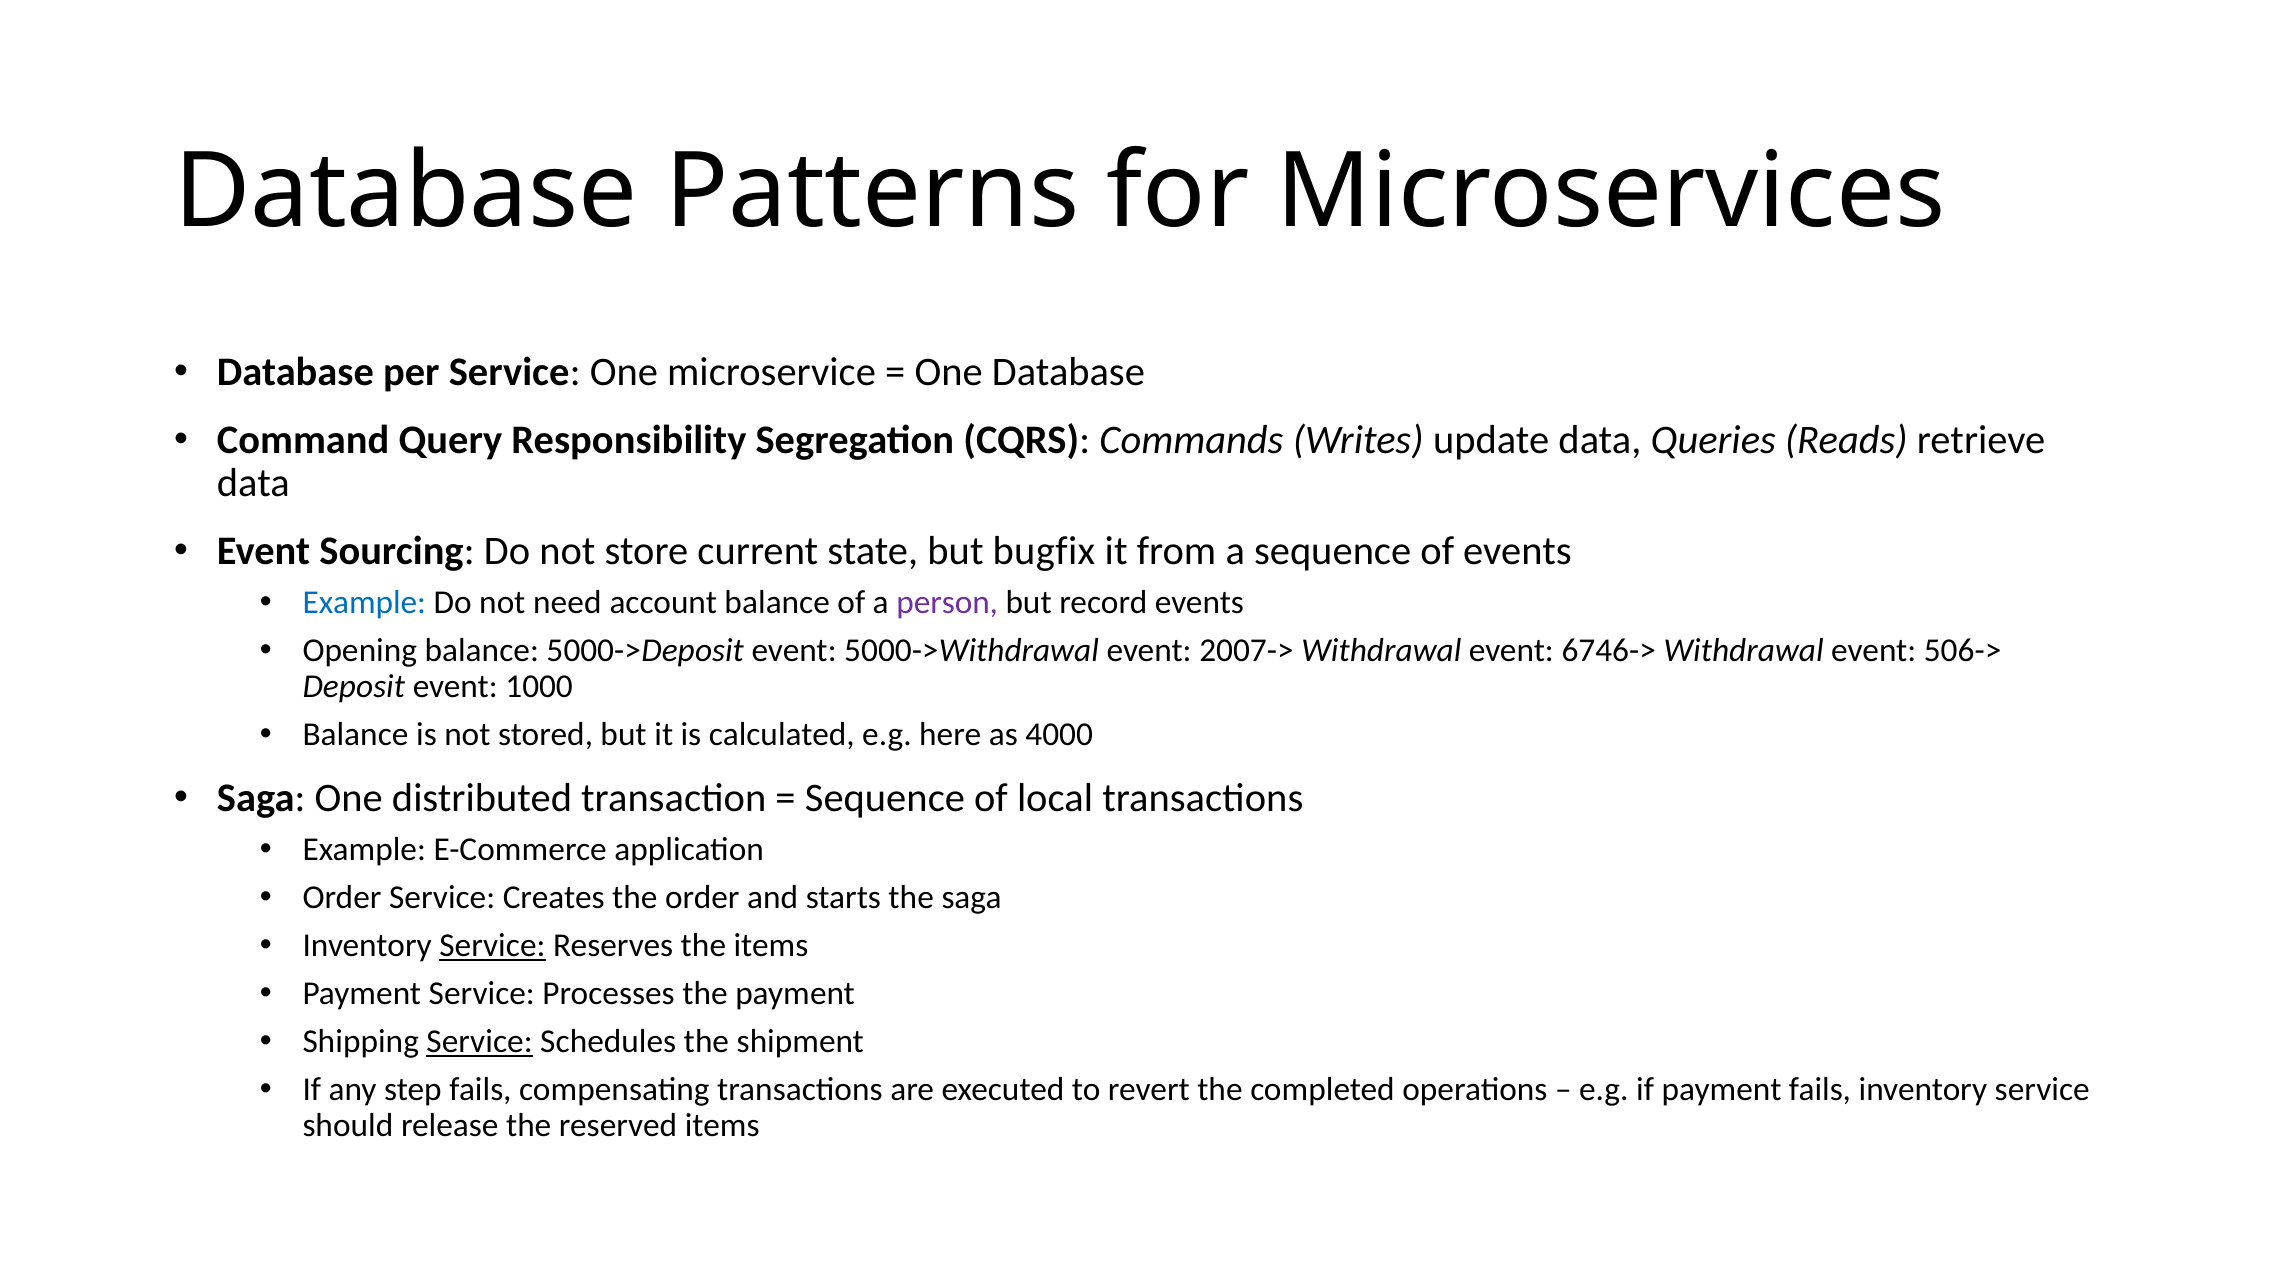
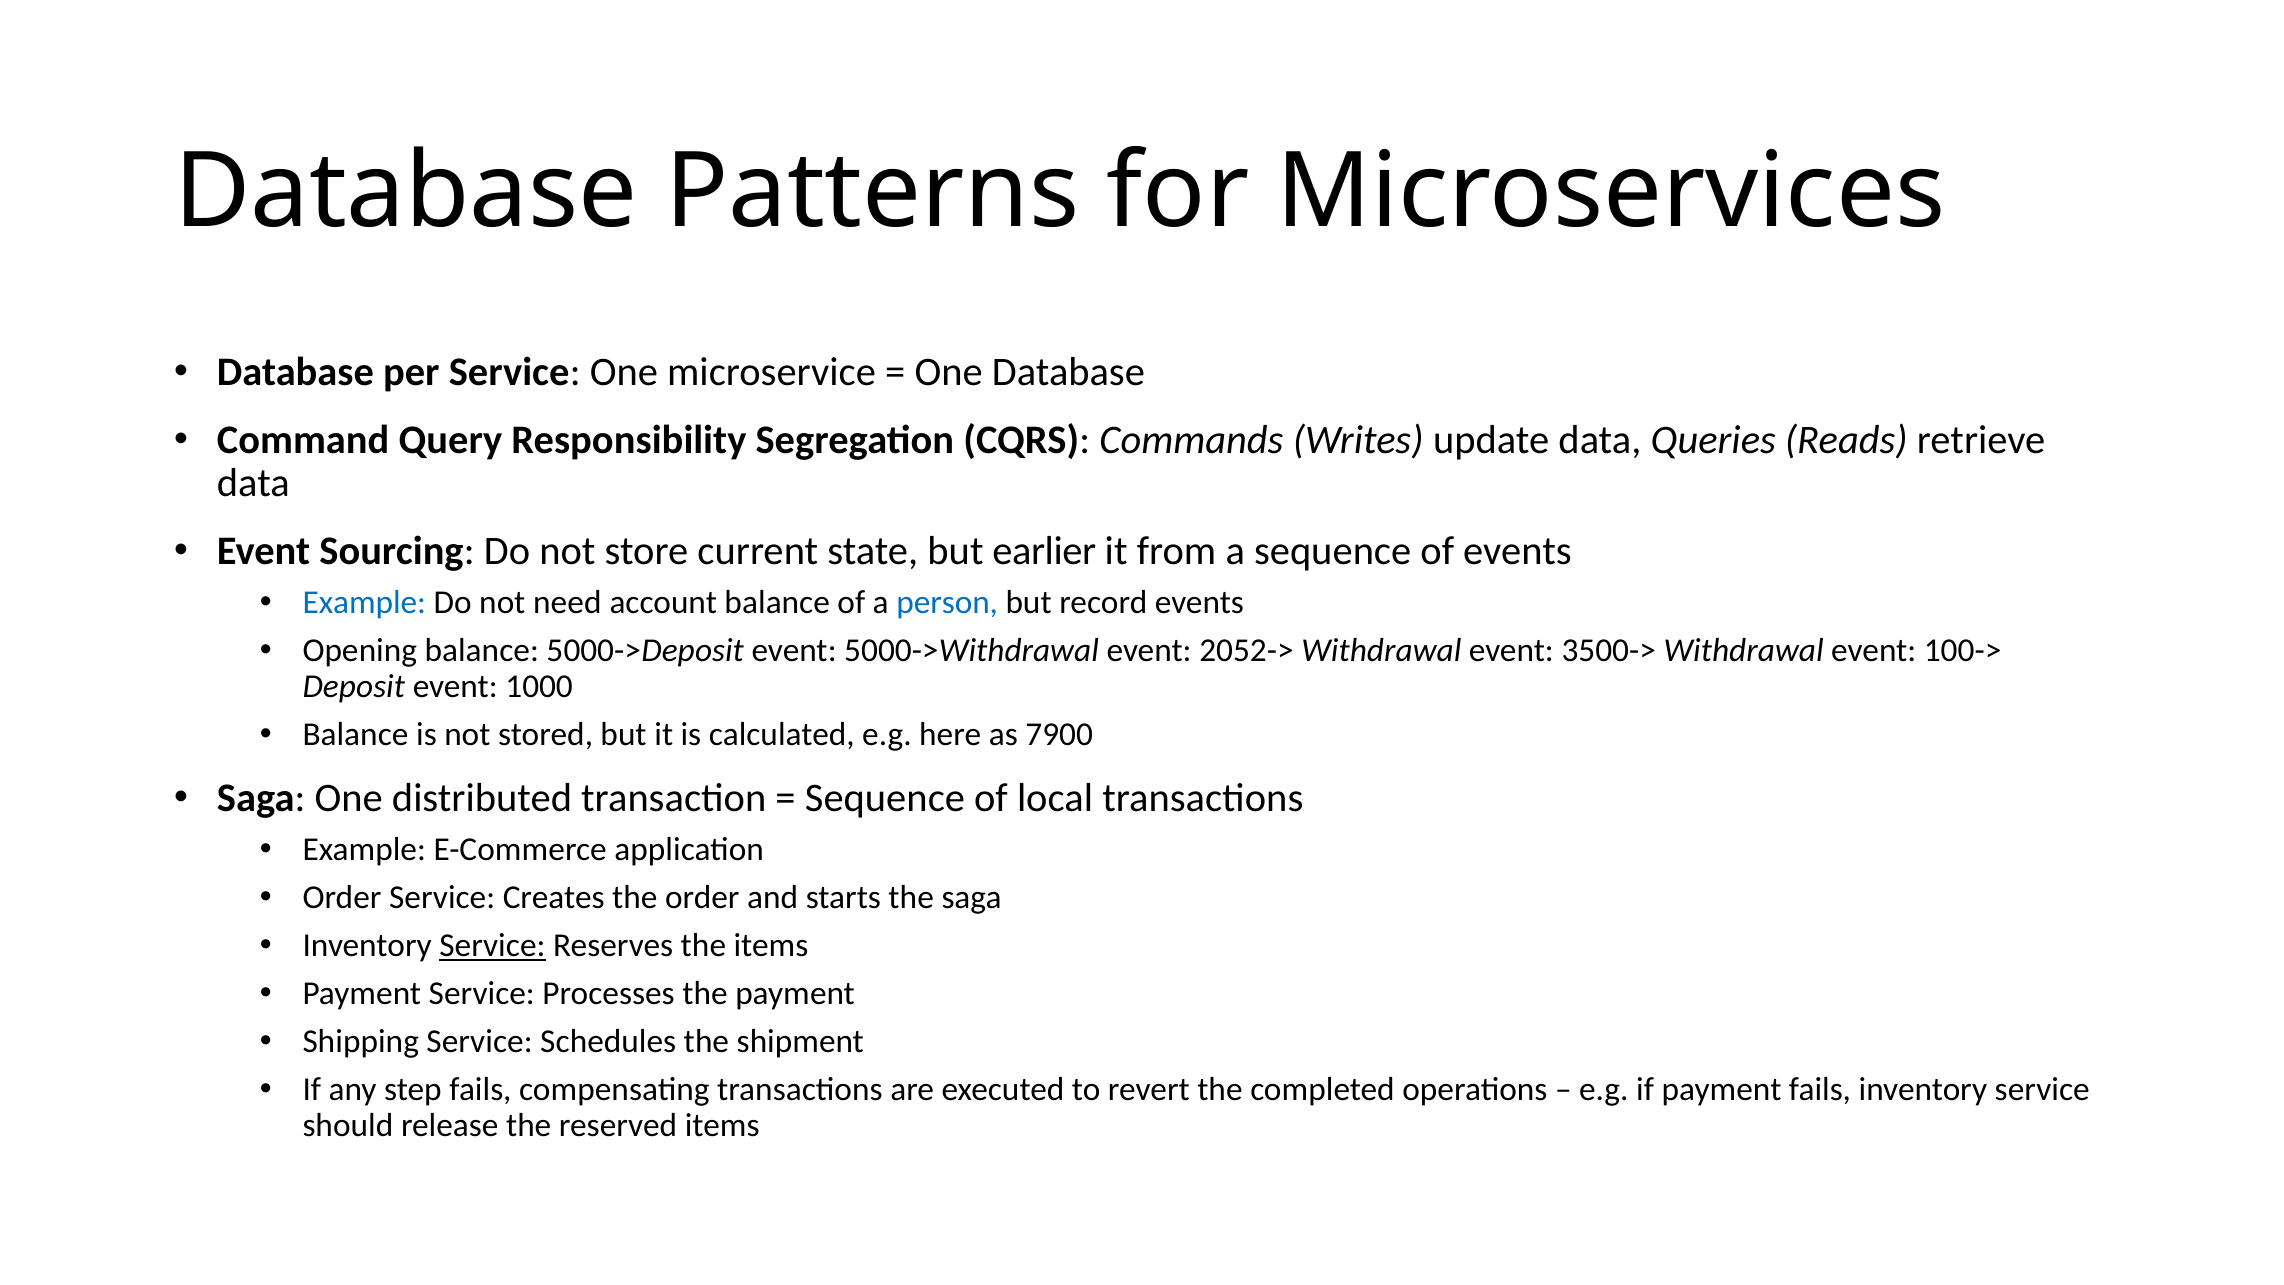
bugfix: bugfix -> earlier (1044, 551)
person colour: purple -> blue (947, 603)
2007->: 2007-> -> 2052-> (1246, 651)
6746->: 6746-> -> 3500-> (1609, 651)
506->: 506-> -> 100-> (1963, 651)
4000: 4000 -> 7900 (1059, 734)
Service underline: present -> none (480, 1041)
